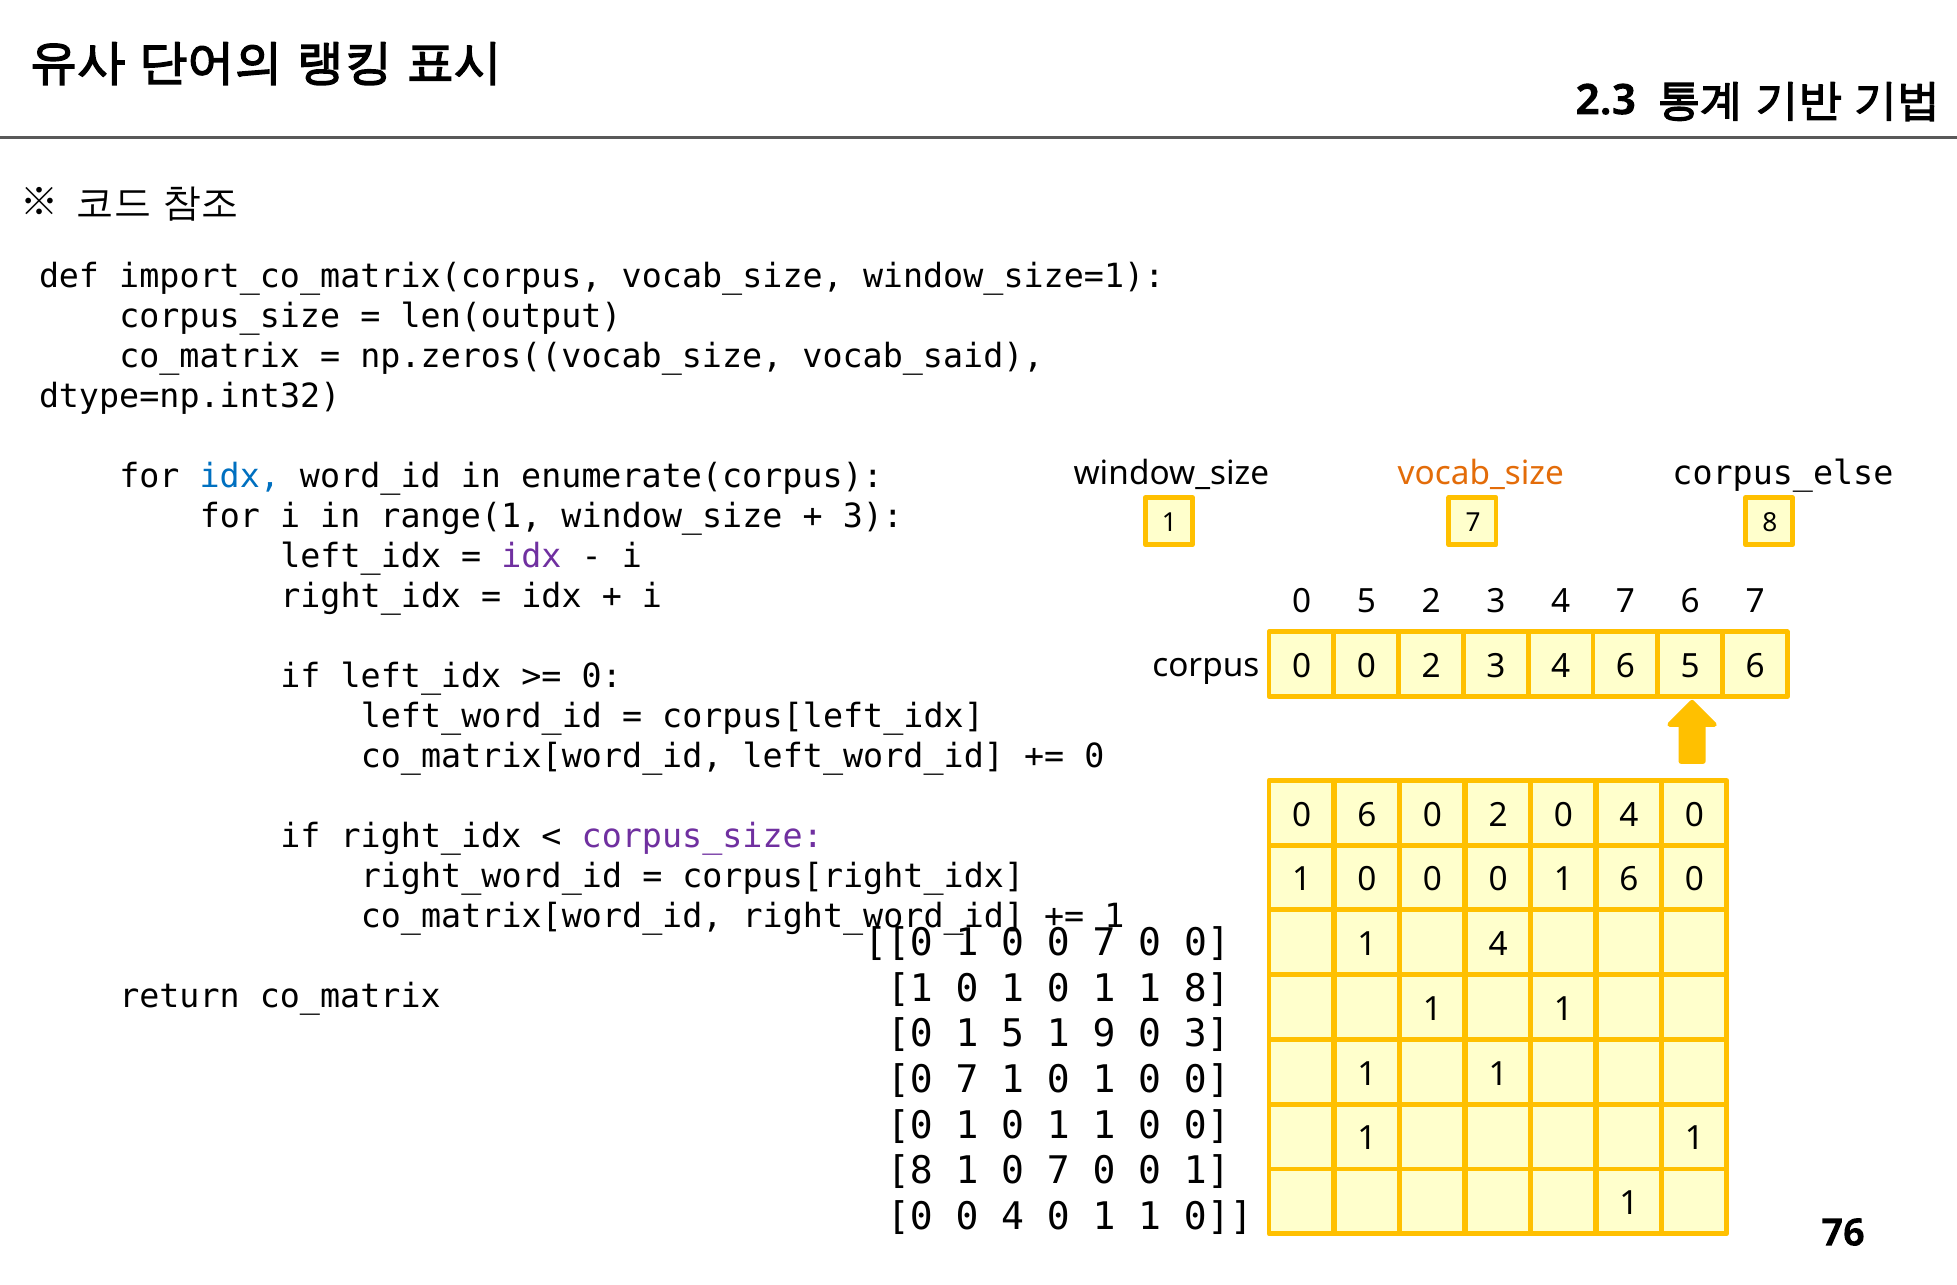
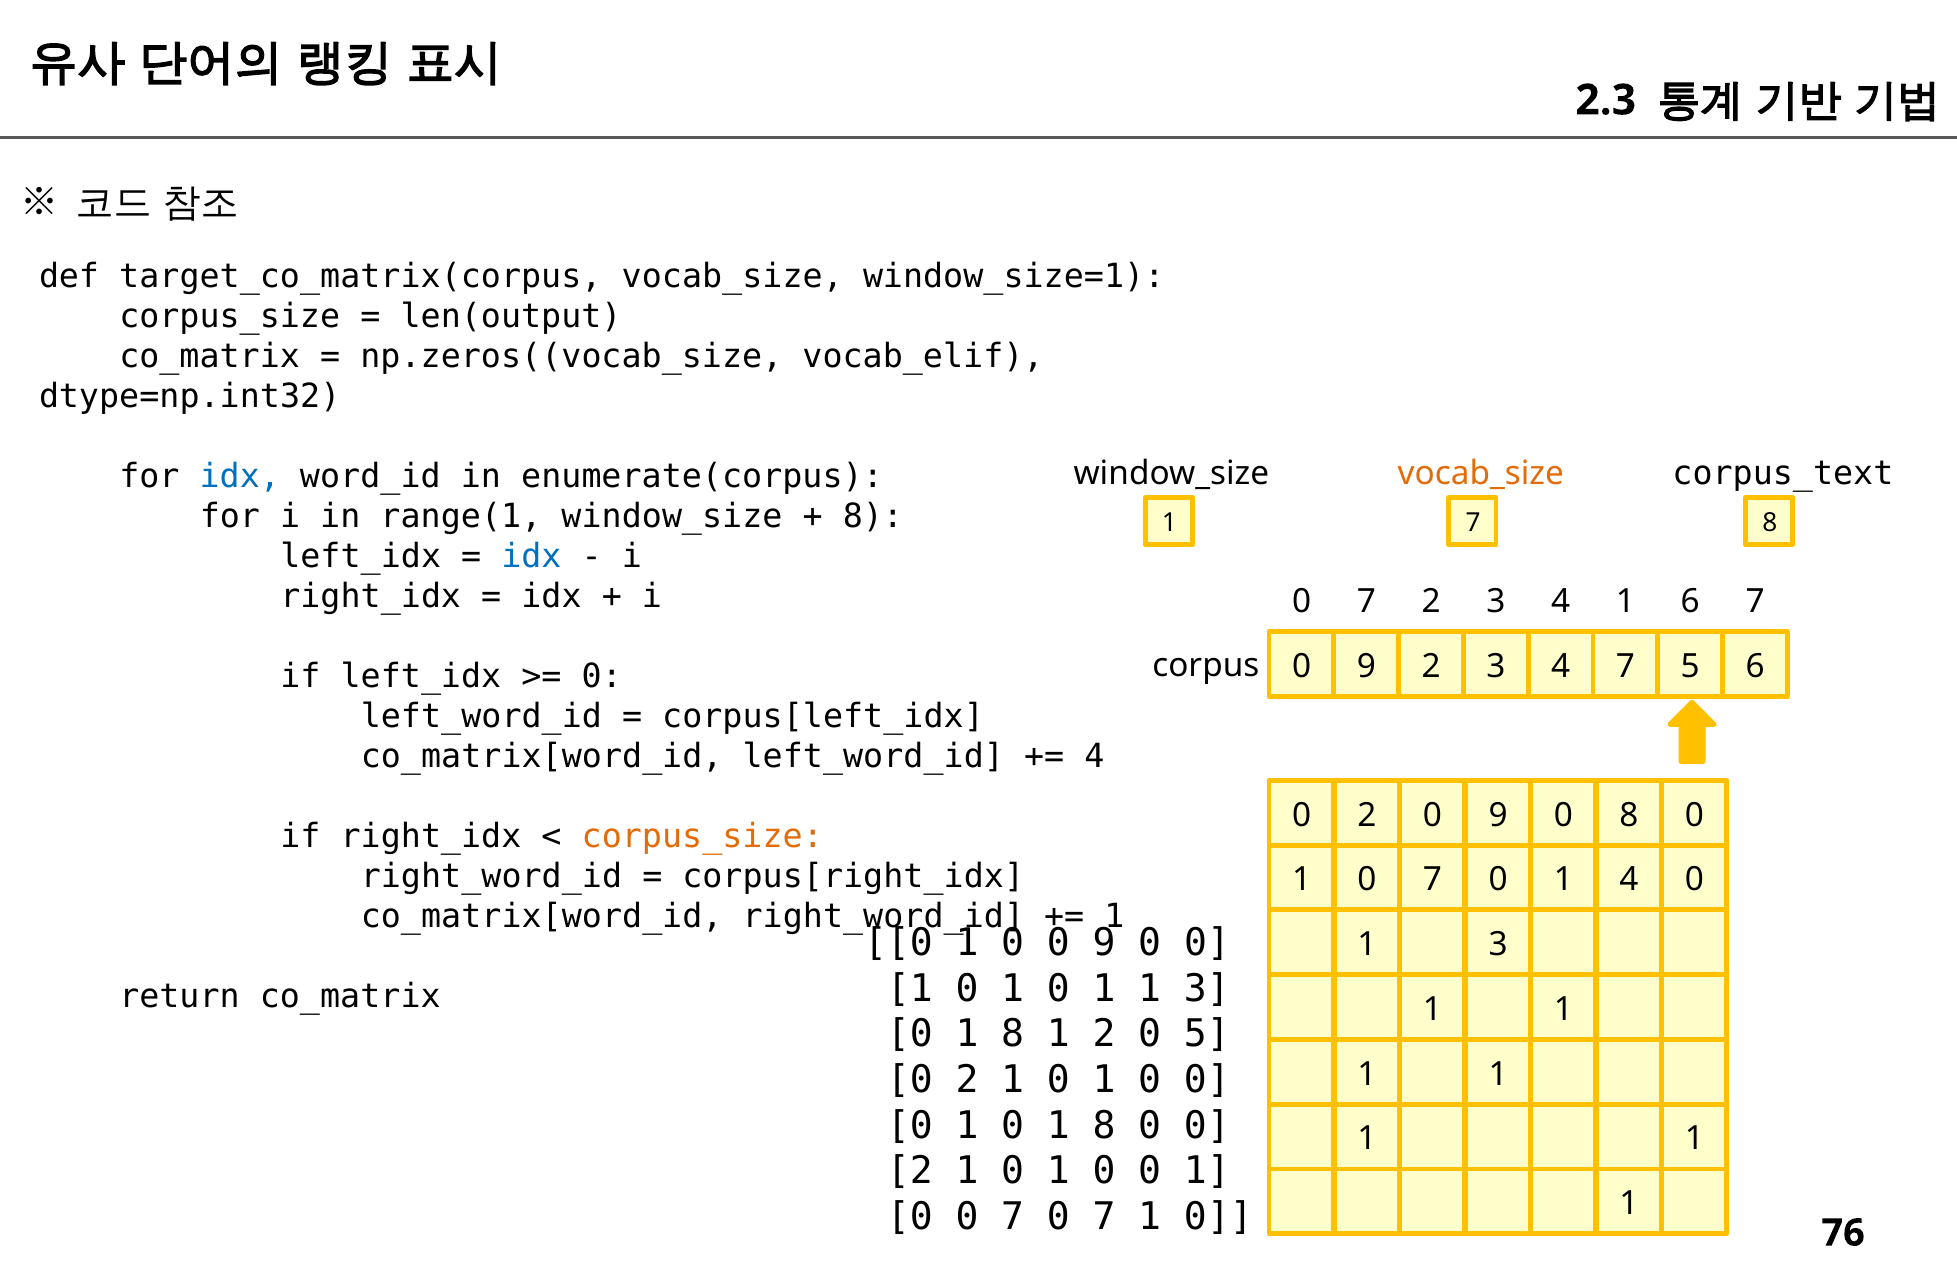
import_co_matrix(corpus: import_co_matrix(corpus -> target_co_matrix(corpus (360, 276)
vocab_said: vocab_said -> vocab_elif (923, 356)
corpus_else: corpus_else -> corpus_text (1783, 474)
3: 3 -> 8 (873, 516)
idx colour: purple -> blue (531, 556)
5: 5 -> 7 (1366, 602)
4 7: 7 -> 1 (1625, 602)
0: 0 -> 9 (1366, 667)
4 6: 6 -> 7 (1625, 667)
0: 0 -> 4 (1094, 756)
6: 6 -> 2 (1367, 815)
2: 2 -> 9 (1498, 815)
4: 4 -> 8 (1629, 815)
corpus_size colour: purple -> orange (702, 836)
0: 0 -> 7 (1433, 880)
1 6: 6 -> 4 (1629, 880)
0 0 7: 7 -> 9 (1104, 943)
4: 4 -> 3 (1498, 945)
1 1 8: 8 -> 3 (1207, 989)
5: 5 -> 8 (1013, 1035)
1 9: 9 -> 2 (1104, 1035)
0 3: 3 -> 5 (1207, 1035)
7: 7 -> 2 (967, 1080)
1: 1 -> 8 (1104, 1126)
8: 8 -> 2 (910, 1172)
7: 7 -> 1 (1058, 1172)
0 0 4: 4 -> 7 (1013, 1217)
1: 1 -> 7 (1104, 1217)
